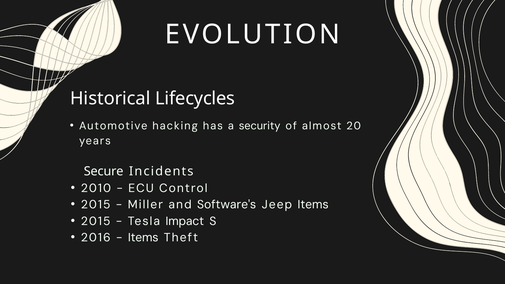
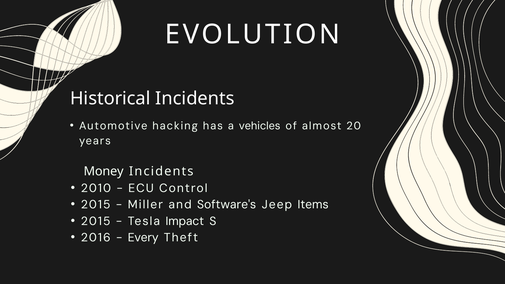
Historical Lifecycles: Lifecycles -> Incidents (195, 98)
security: security -> vehicles (260, 126)
Secure: Secure -> Money (104, 171)
Items: Items -> Every (143, 238)
